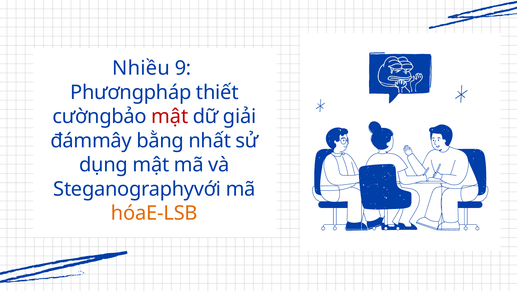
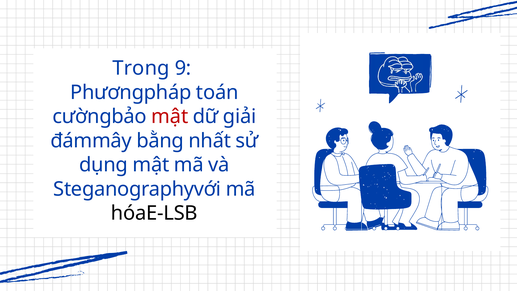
Nhiều: Nhiều -> Trong (141, 68)
thiết: thiết -> toán (217, 92)
hóaE-LSB colour: orange -> black (154, 213)
